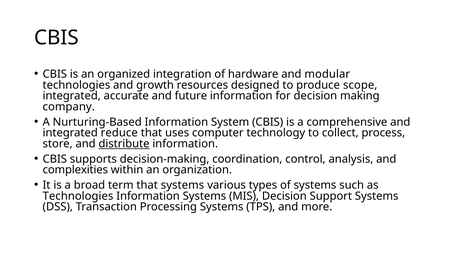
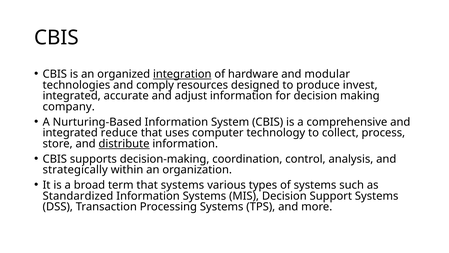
integration underline: none -> present (182, 74)
growth: growth -> comply (155, 85)
scope: scope -> invest (360, 85)
future: future -> adjust (191, 96)
complexities: complexities -> strategically (75, 170)
Technologies: Technologies -> Standardized (78, 196)
